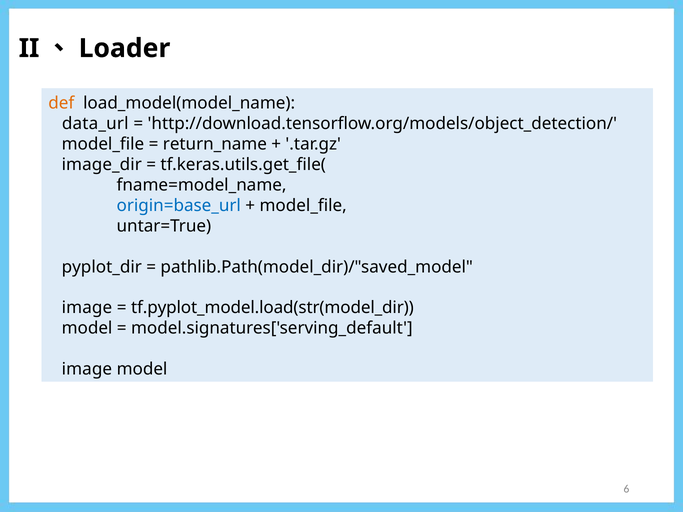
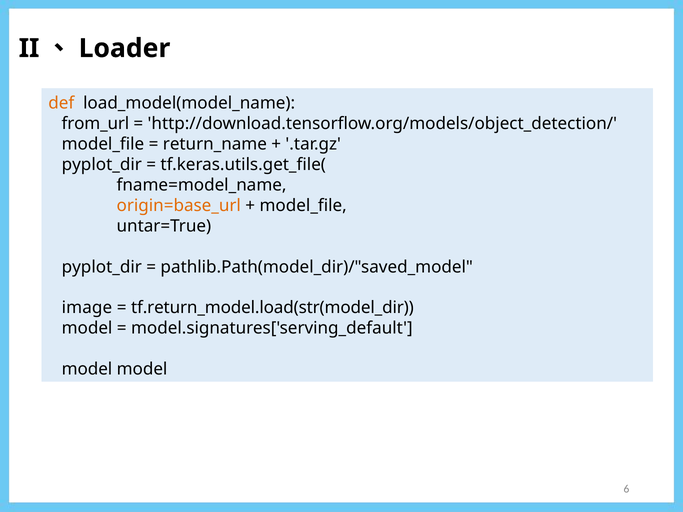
data_url: data_url -> from_url (95, 124)
image_dir: image_dir -> pyplot_dir (102, 165)
origin=base_url colour: blue -> orange (179, 206)
tf.pyplot_model.load(str(model_dir: tf.pyplot_model.load(str(model_dir -> tf.return_model.load(str(model_dir (272, 308)
image: image -> model (87, 369)
